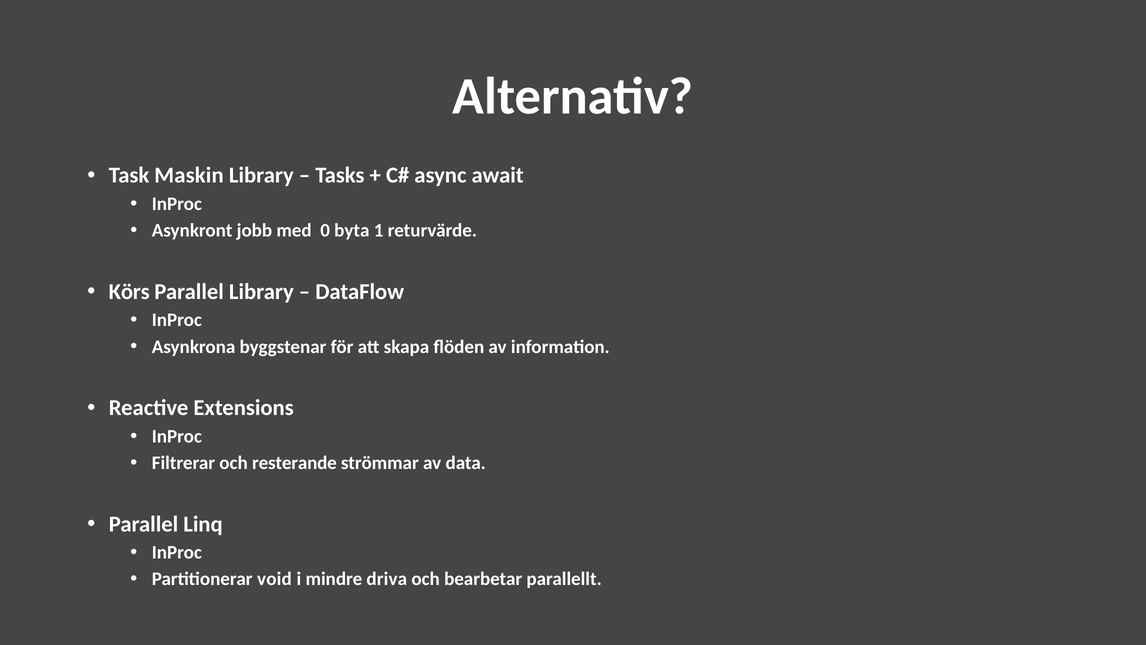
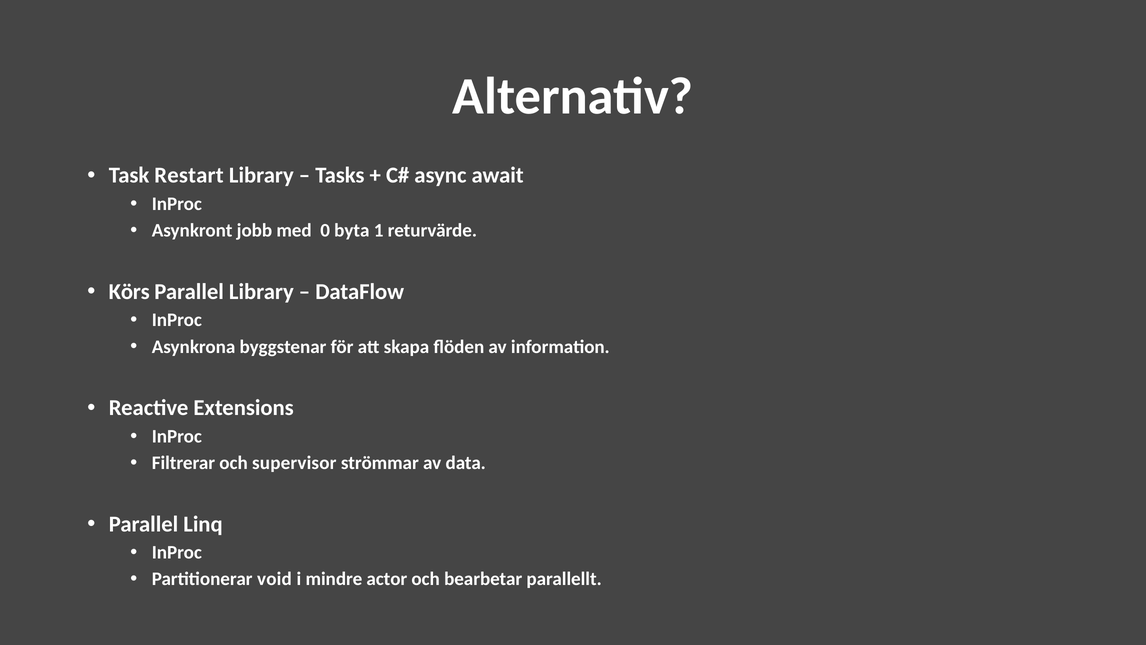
Maskin: Maskin -> Restart (189, 175)
resterande: resterande -> supervisor (294, 463)
driva: driva -> actor (387, 579)
